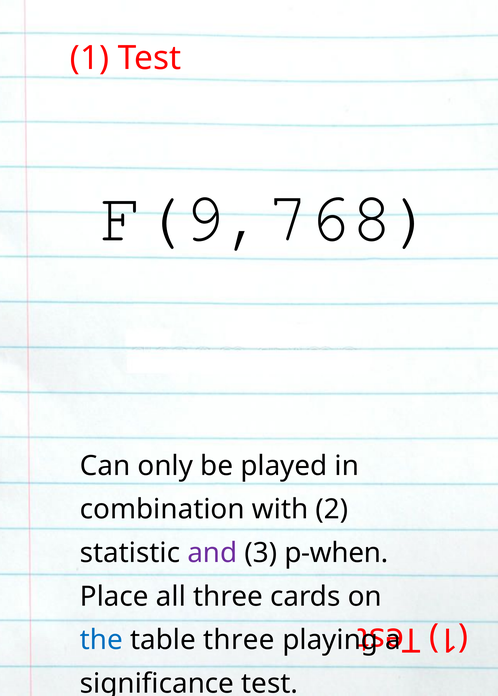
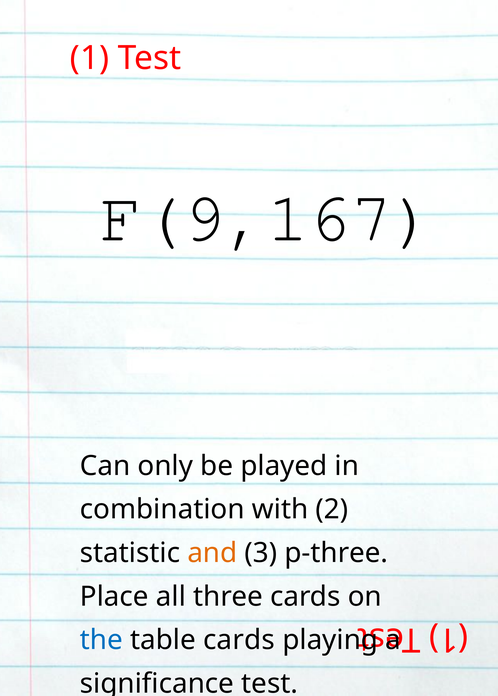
F(9,768: F(9,768 -> F(9,167 (267, 217)
and colour: purple -> orange (212, 553)
p-when: p-when -> p-three (336, 553)
table three: three -> cards (239, 640)
